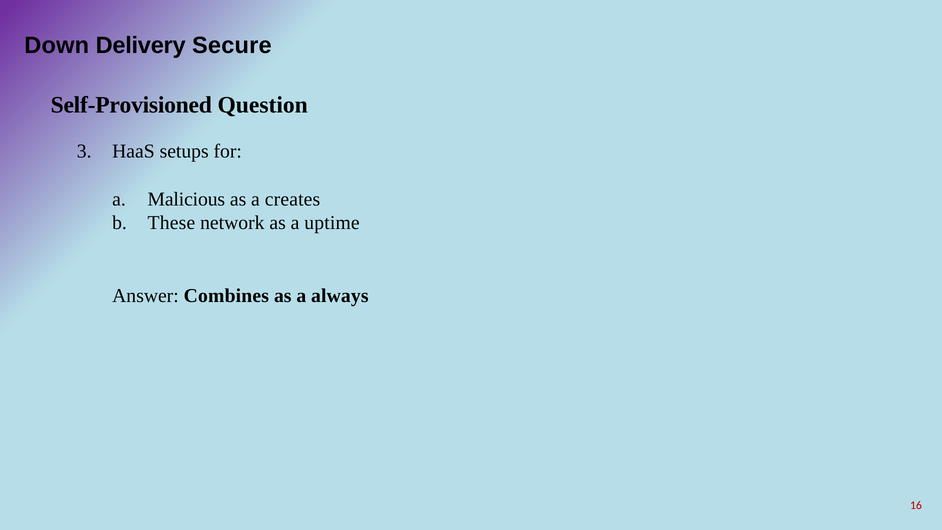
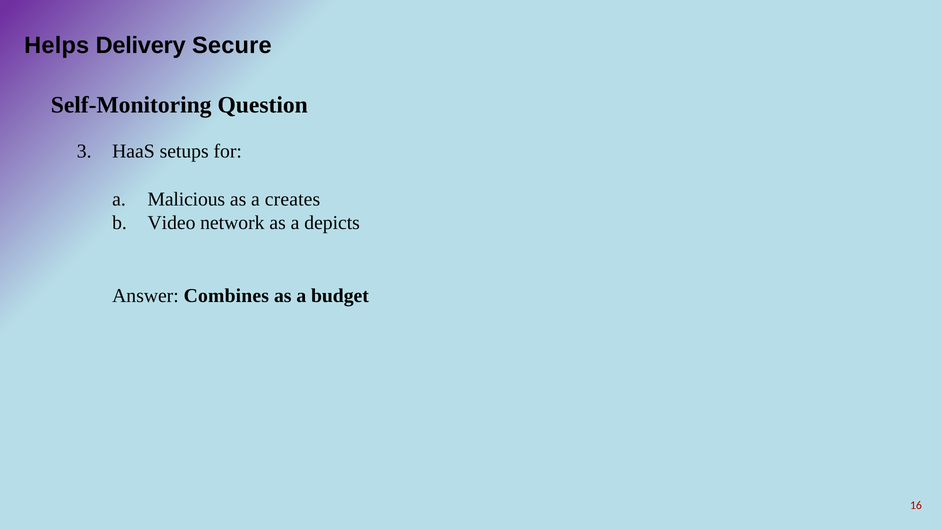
Down: Down -> Helps (57, 45)
Self-Provisioned: Self-Provisioned -> Self-Monitoring (131, 105)
These: These -> Video (172, 223)
uptime: uptime -> depicts (332, 223)
always: always -> budget (340, 296)
